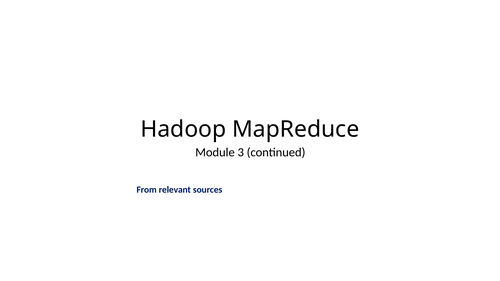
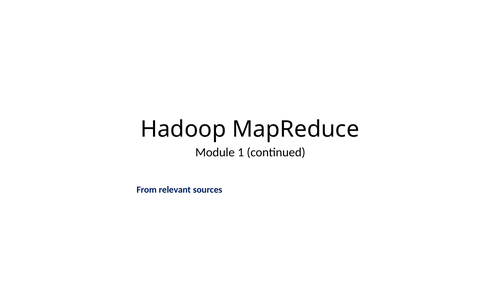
3: 3 -> 1 (241, 153)
